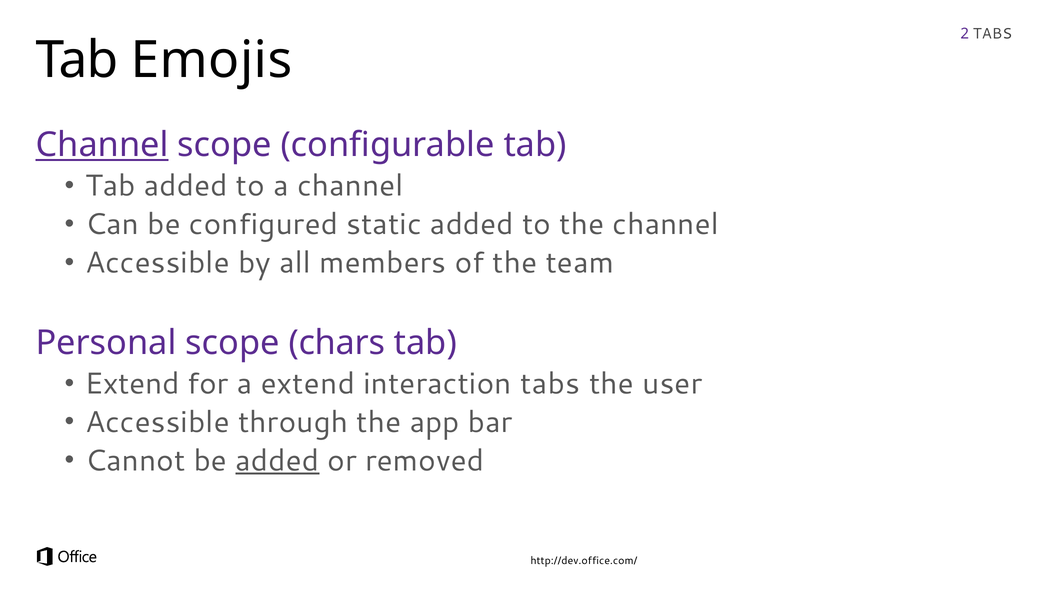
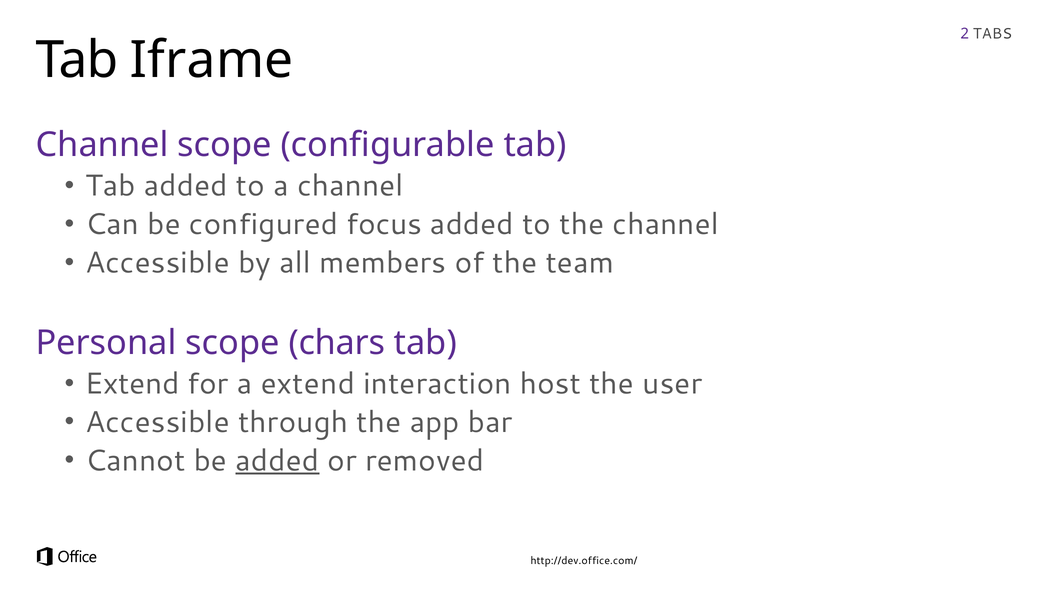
Emojis: Emojis -> Iframe (212, 60)
Channel underline: present -> none (102, 145)
static: static -> focus (384, 224)
interaction tabs: tabs -> host (550, 384)
